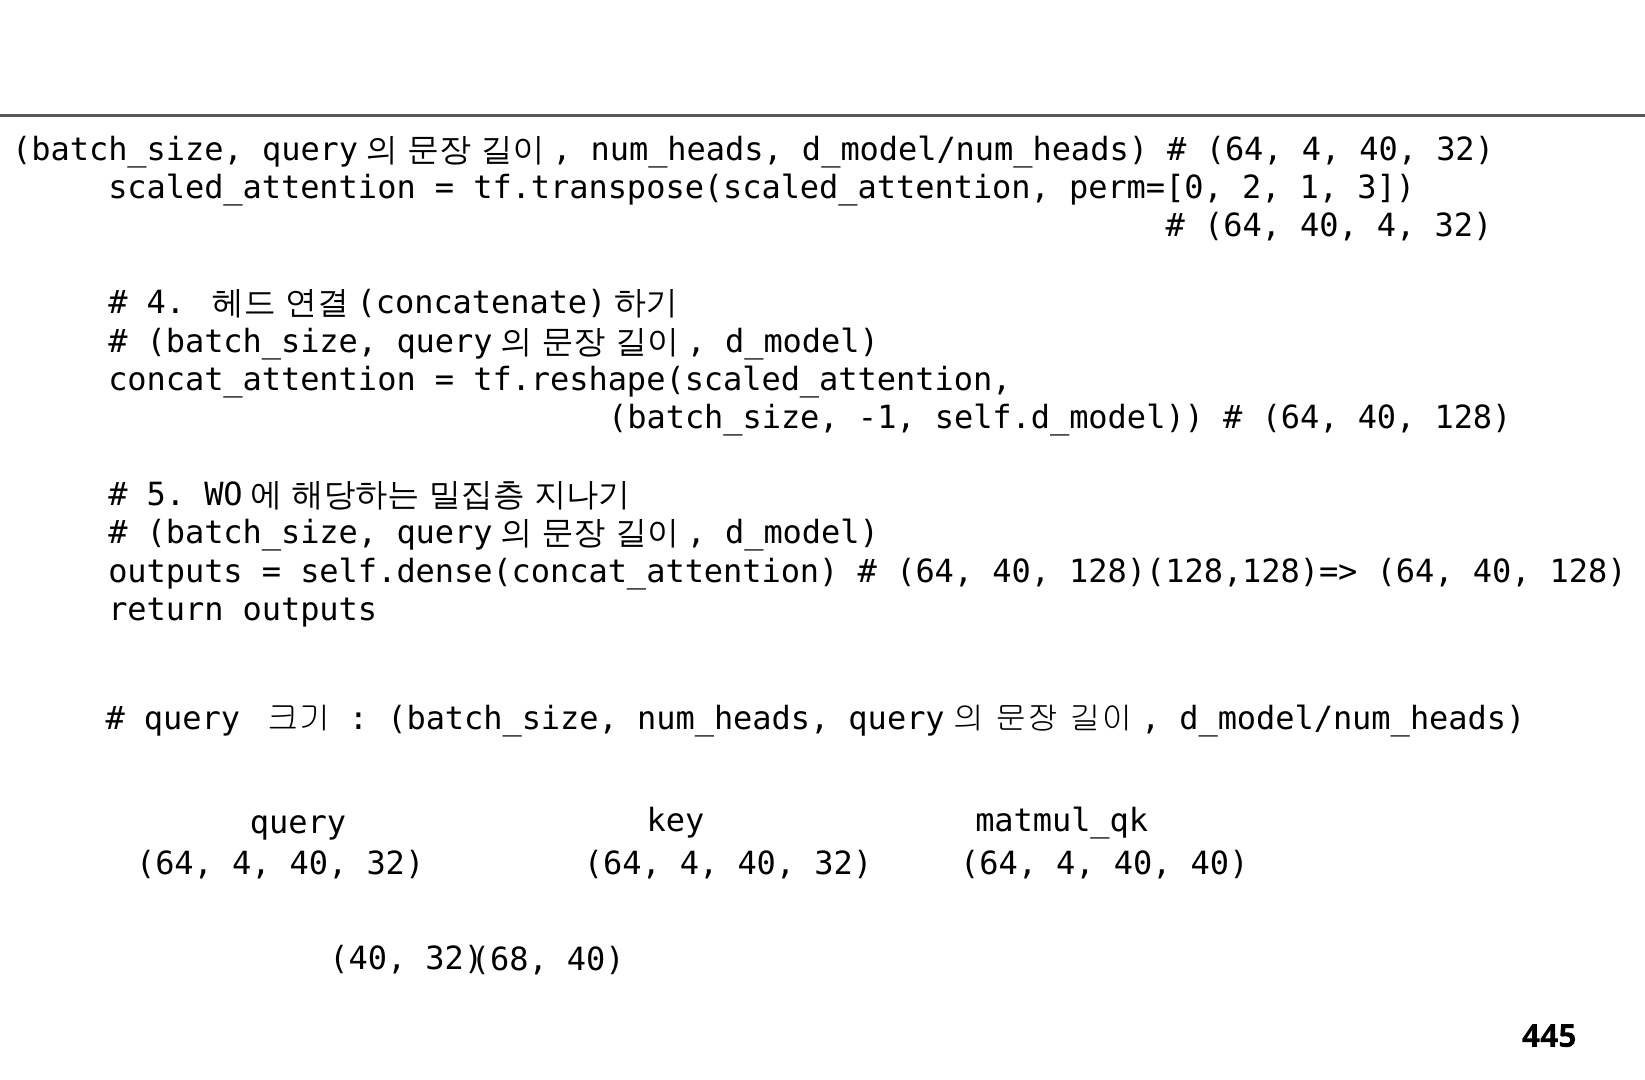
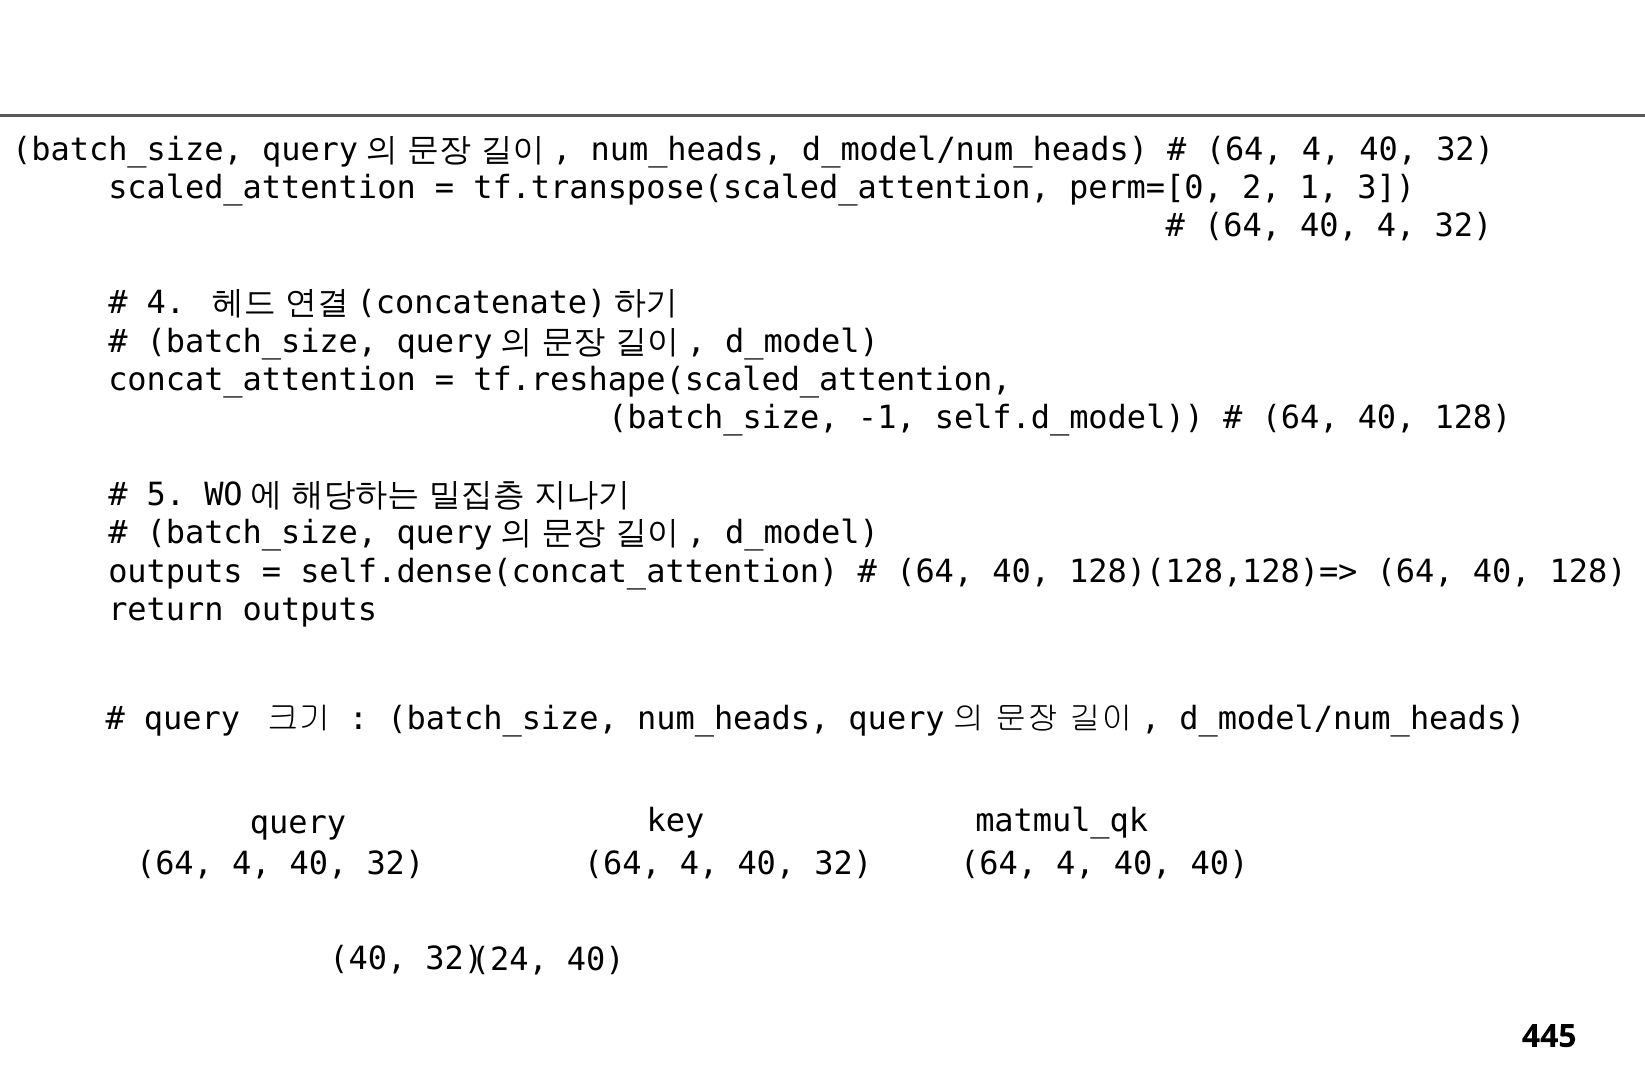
68: 68 -> 24 (509, 960)
